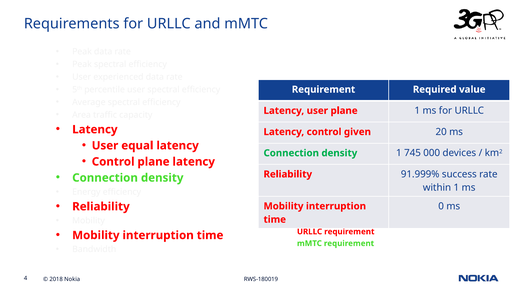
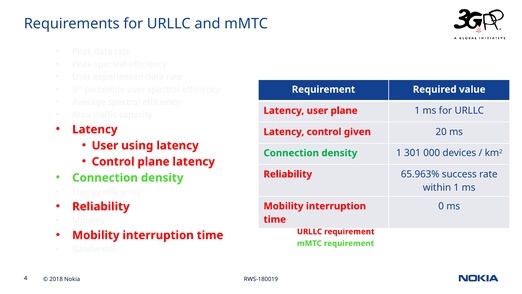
equal: equal -> using (137, 145)
745: 745 -> 301 (412, 153)
91.999%: 91.999% -> 65.963% (420, 174)
